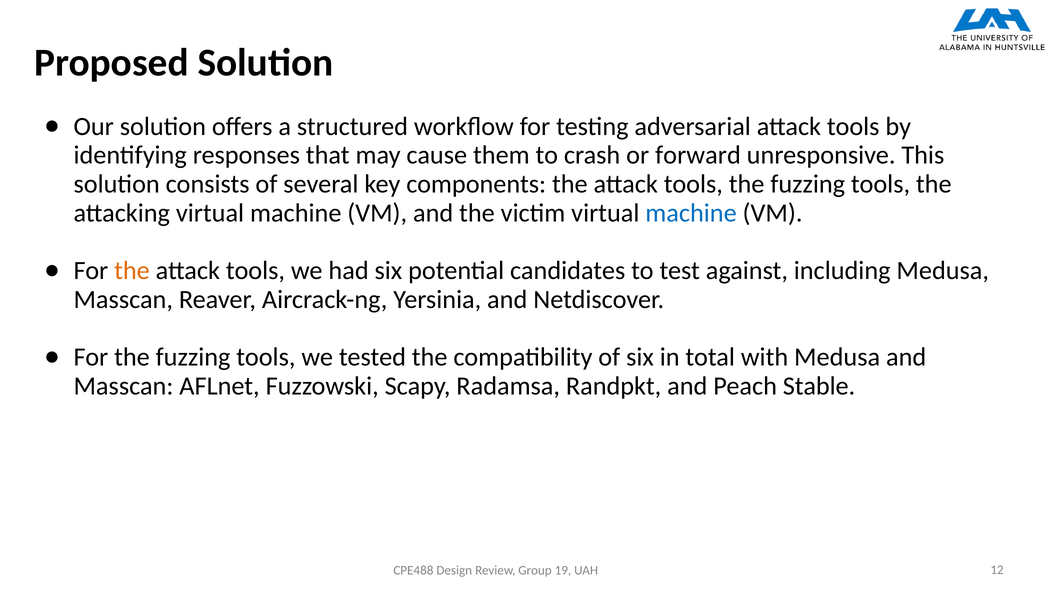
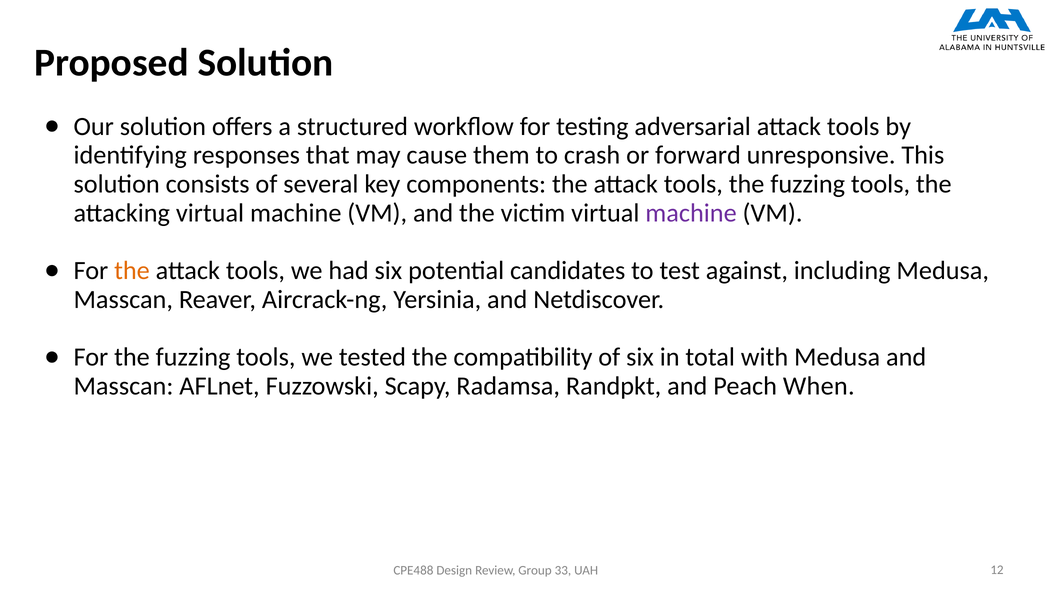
machine colour: blue -> purple (691, 213)
Stable: Stable -> When (819, 386)
19: 19 -> 33 (563, 570)
